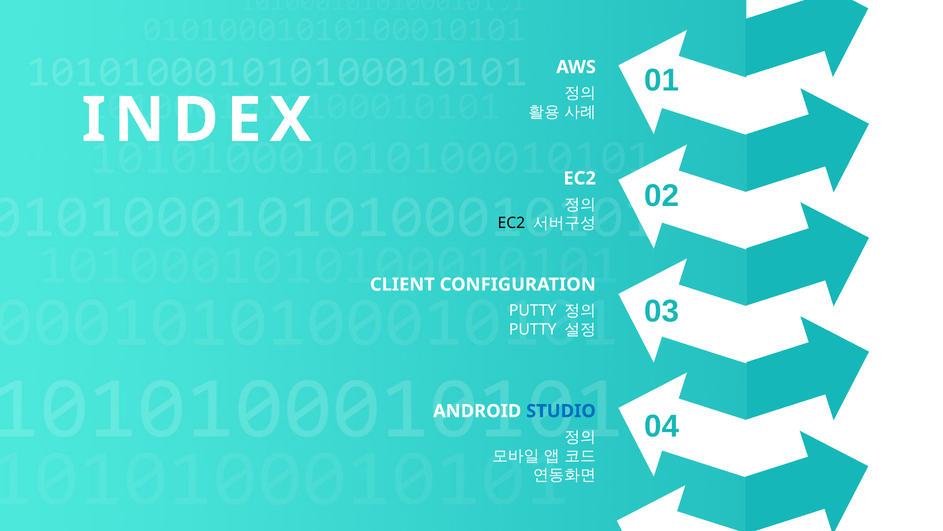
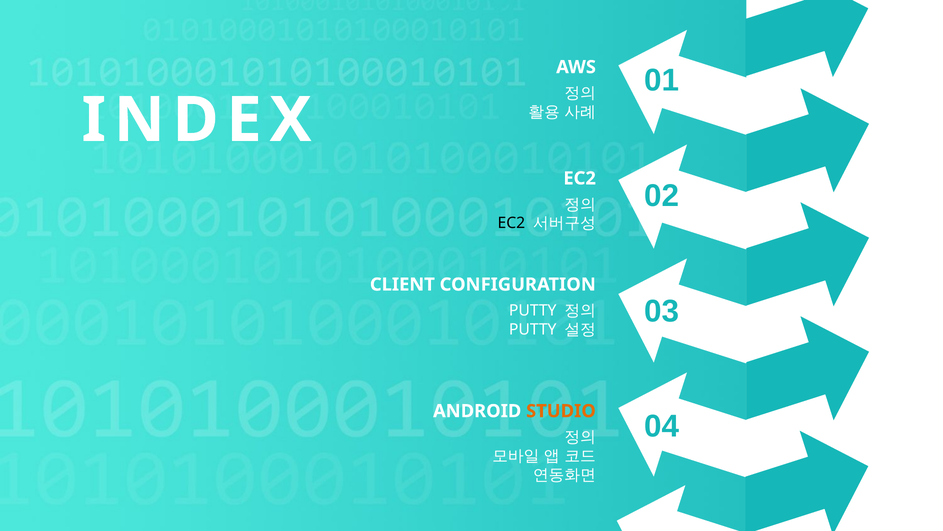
STUDIO colour: blue -> orange (561, 411)
